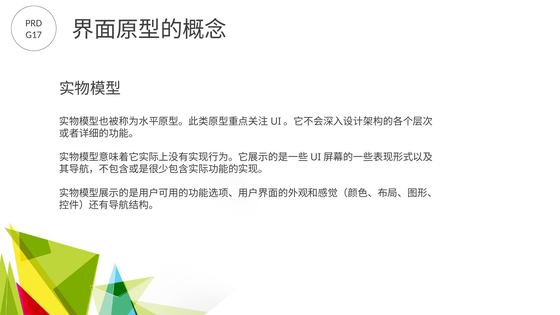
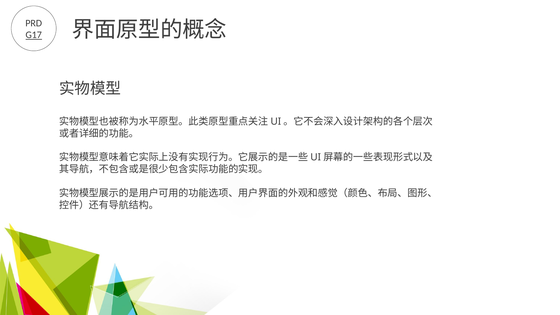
G17 underline: none -> present (34, 35)
